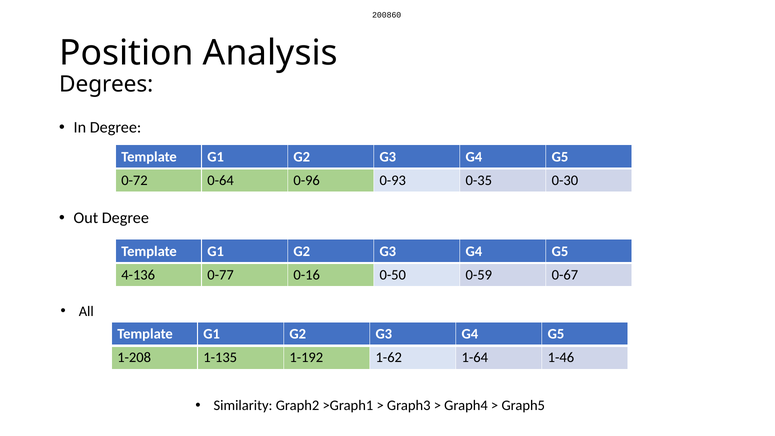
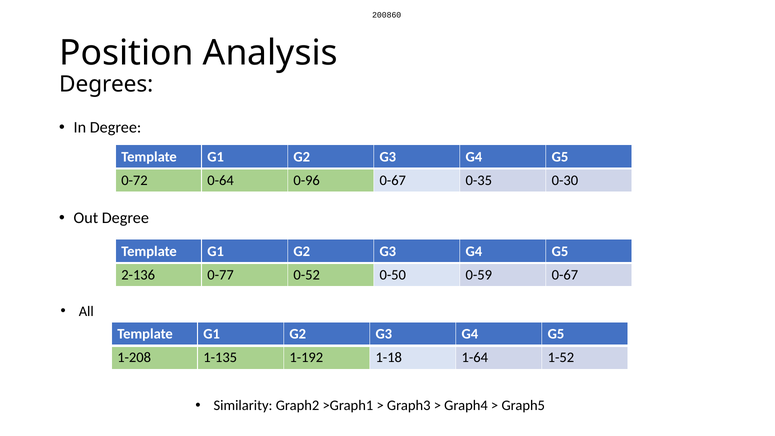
0-96 0-93: 0-93 -> 0-67 (393, 180)
4-136: 4-136 -> 2-136 (138, 275)
0-16: 0-16 -> 0-52 (307, 275)
1-62: 1-62 -> 1-18 (389, 358)
1-46: 1-46 -> 1-52 (561, 358)
